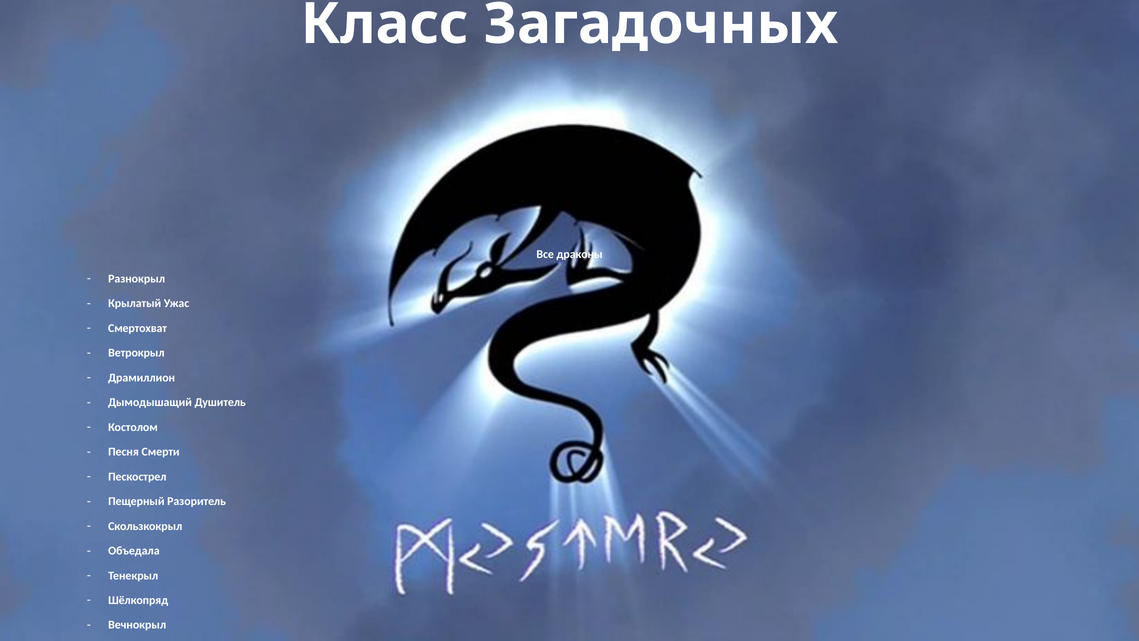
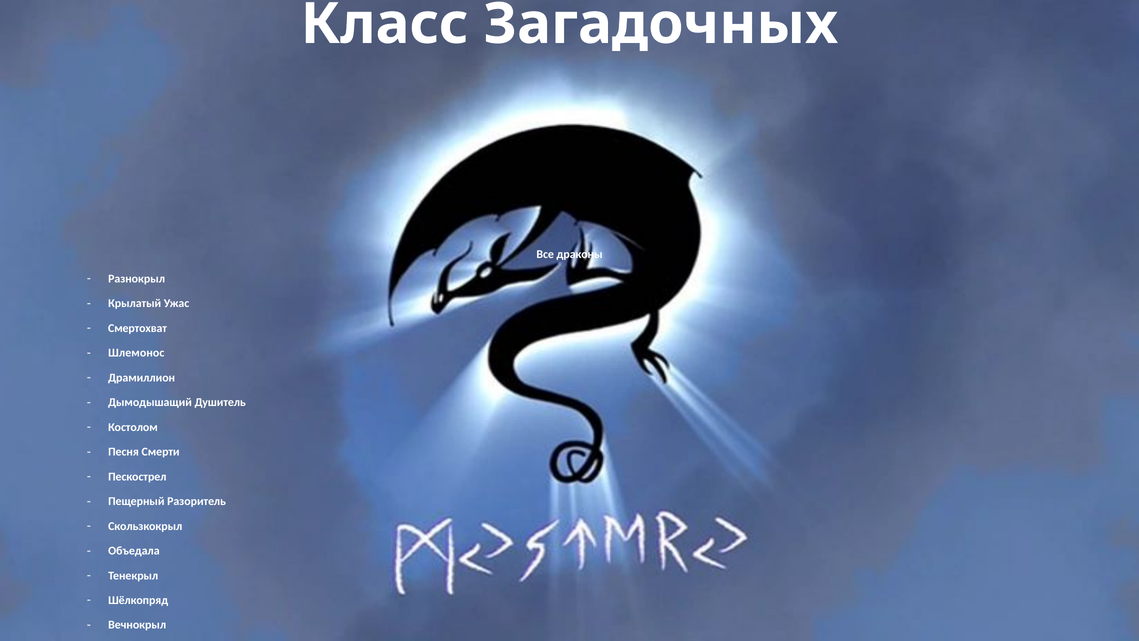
Ветрокрыл: Ветрокрыл -> Шлемонос (136, 353)
